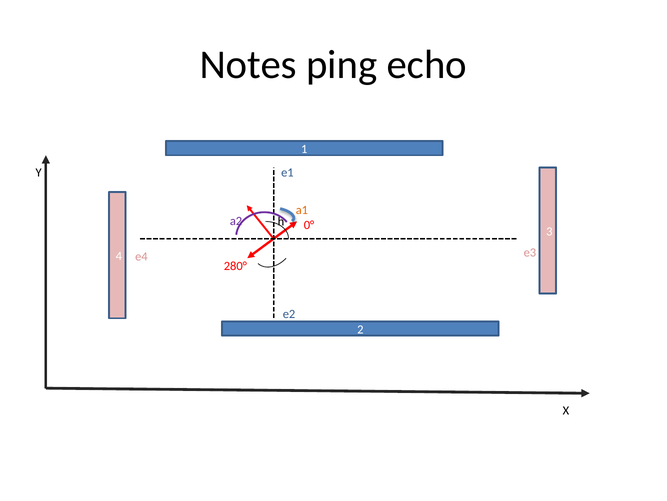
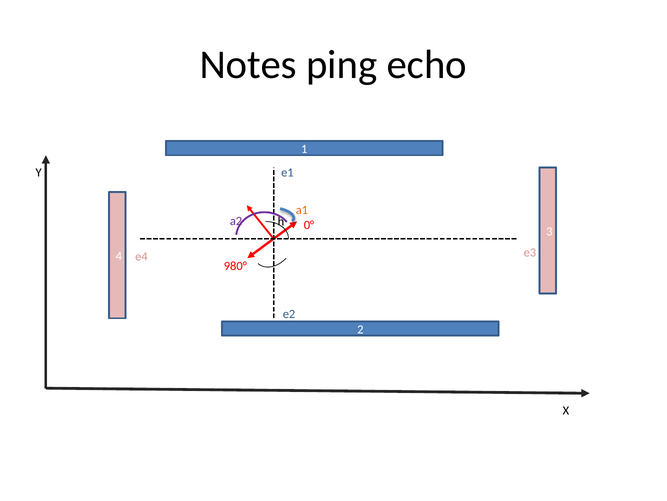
280°: 280° -> 980° (235, 266)
